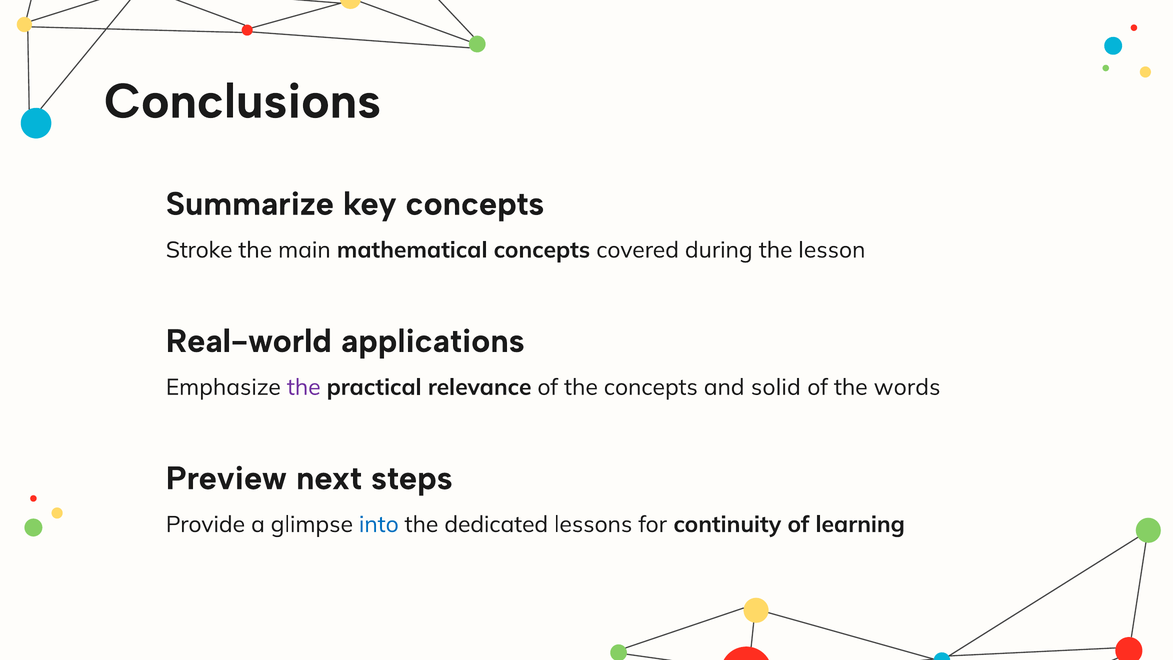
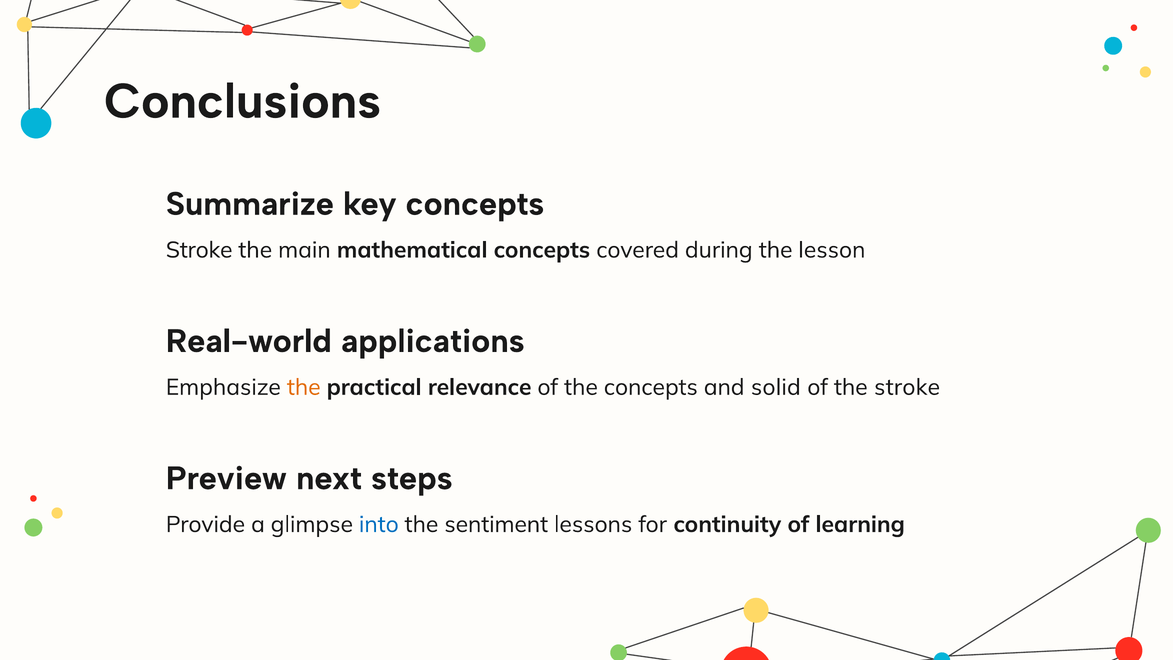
the colour: purple -> orange (304, 387)
the words: words -> stroke (907, 387)
dedicated: dedicated -> sentiment (496, 524)
